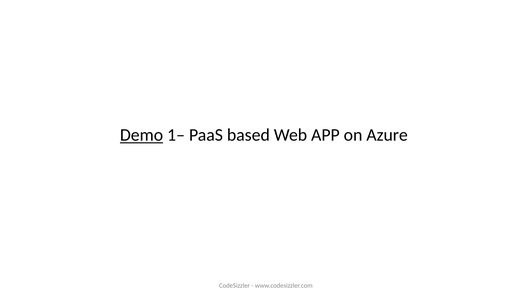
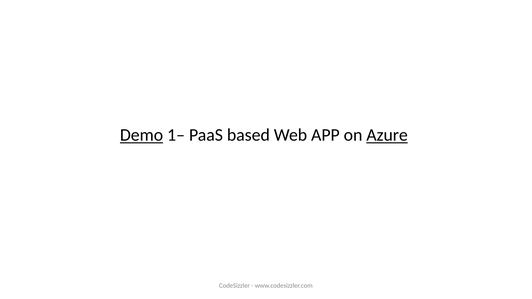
Azure underline: none -> present (387, 135)
